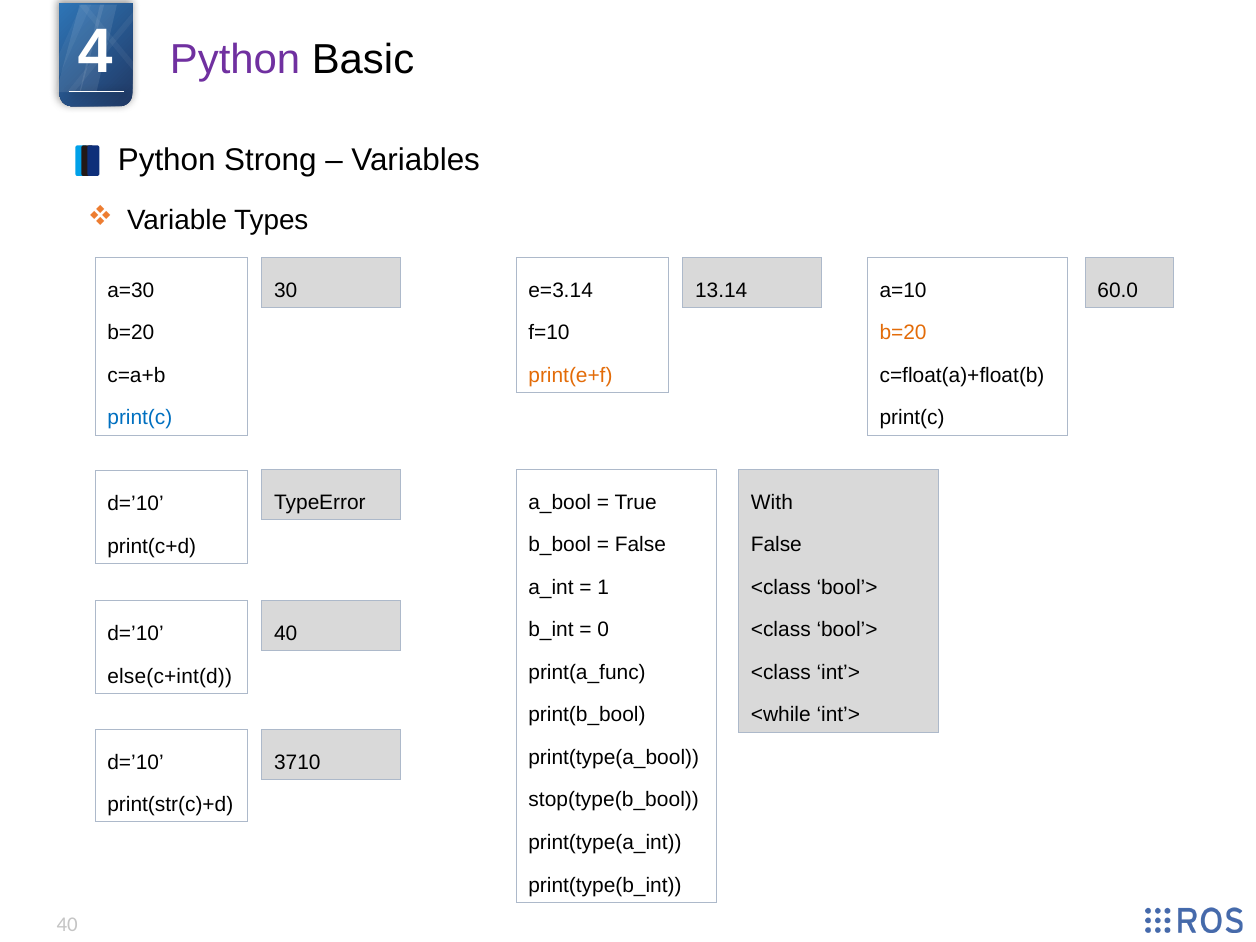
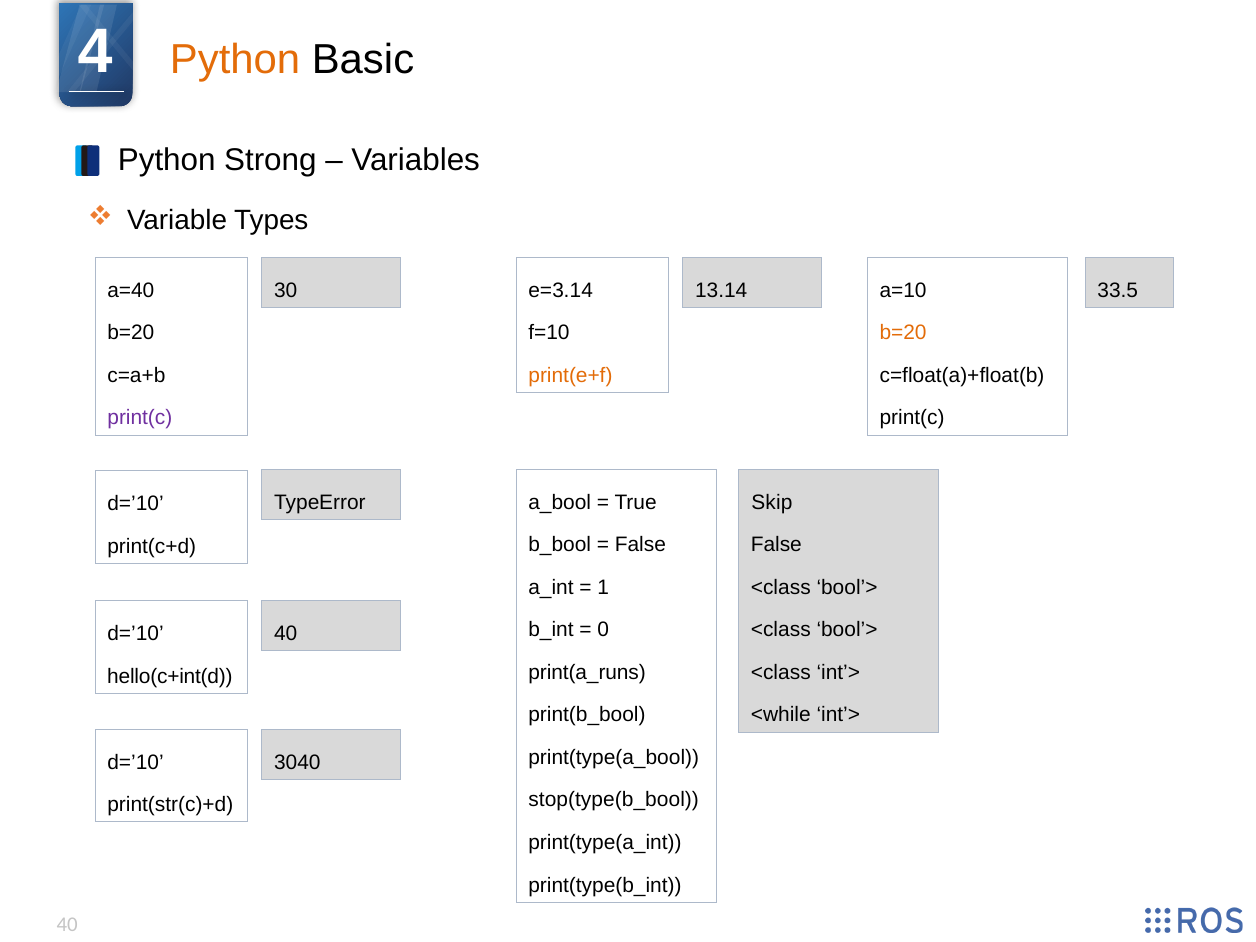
Python colour: purple -> orange (235, 60)
a=30: a=30 -> a=40 (131, 290)
60.0: 60.0 -> 33.5 (1118, 290)
print(c colour: blue -> purple (140, 418)
With: With -> Skip (772, 502)
print(a_func: print(a_func -> print(a_runs (587, 672)
else(c+int(d: else(c+int(d -> hello(c+int(d (170, 676)
3710: 3710 -> 3040 (297, 762)
